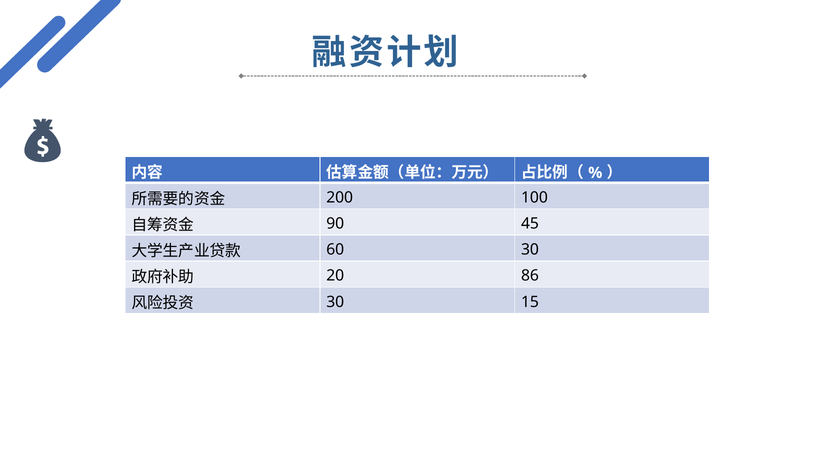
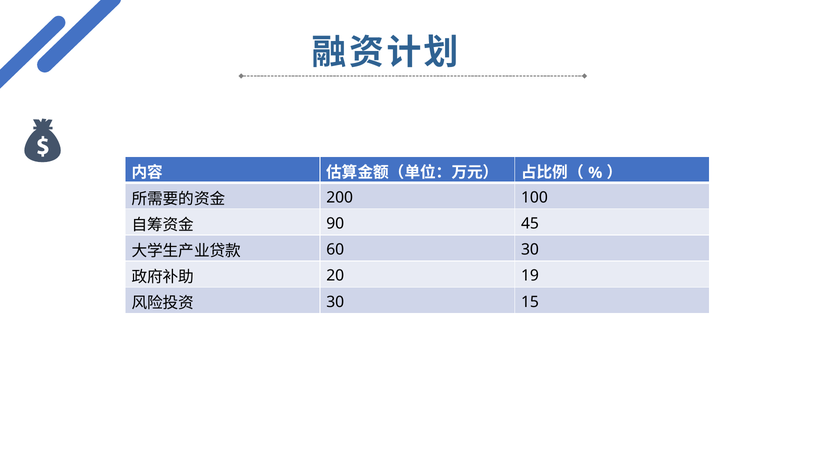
86: 86 -> 19 (530, 276)
